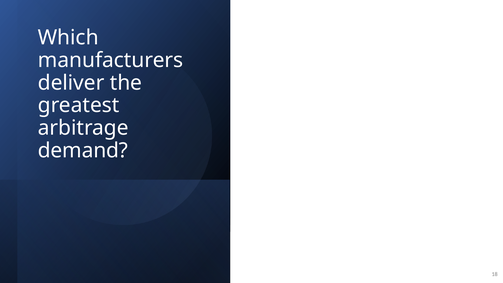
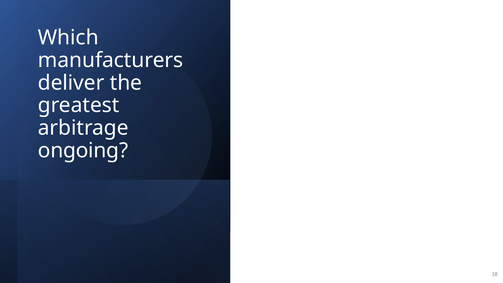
demand: demand -> ongoing (83, 151)
